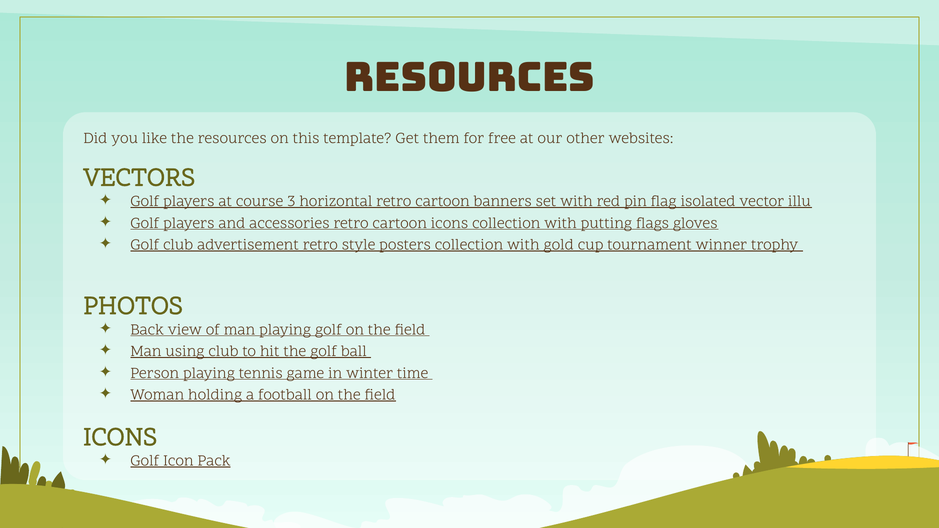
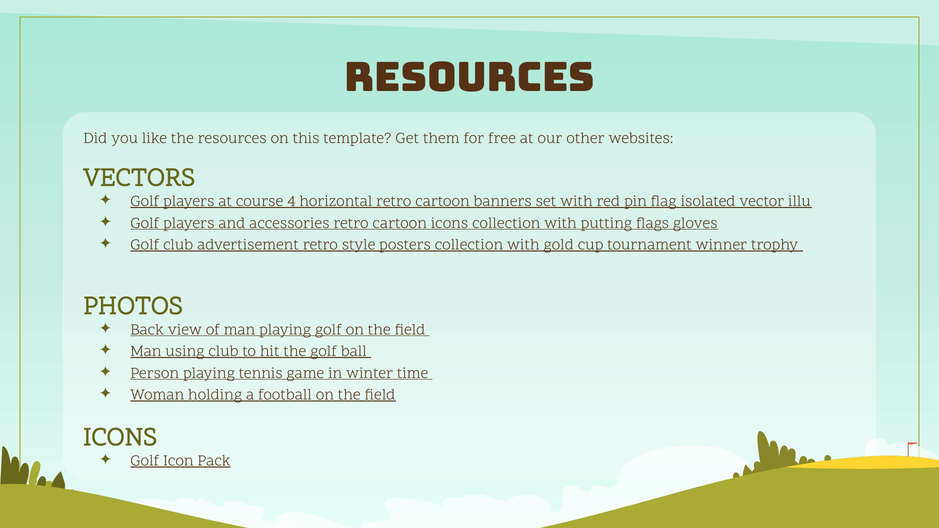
3: 3 -> 4 (291, 201)
